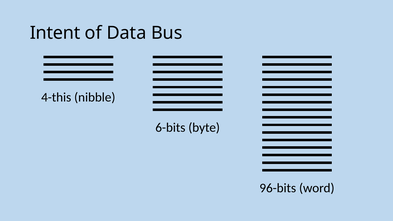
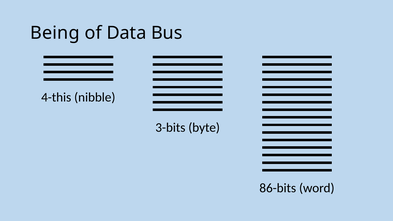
Intent: Intent -> Being (55, 33)
6-bits: 6-bits -> 3-bits (170, 128)
96-bits: 96-bits -> 86-bits (278, 188)
